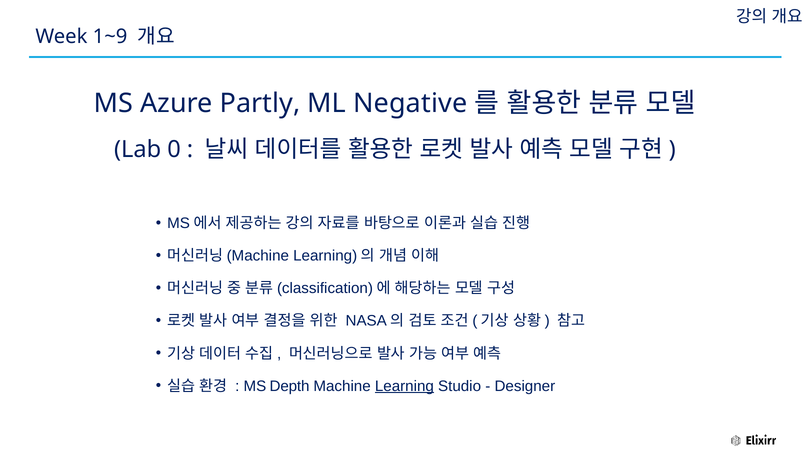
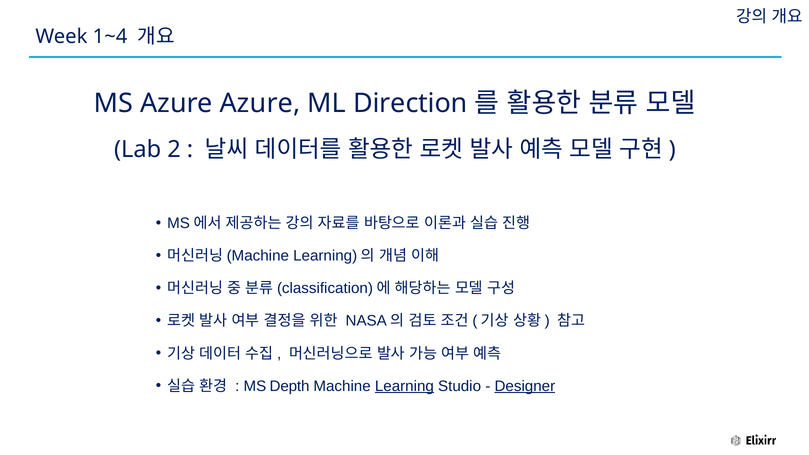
1~9: 1~9 -> 1~4 (110, 36)
Azure Partly: Partly -> Azure (260, 103)
Negative: Negative -> Direction (410, 103)
0: 0 -> 2 (174, 149)
Designer underline: none -> present (525, 386)
